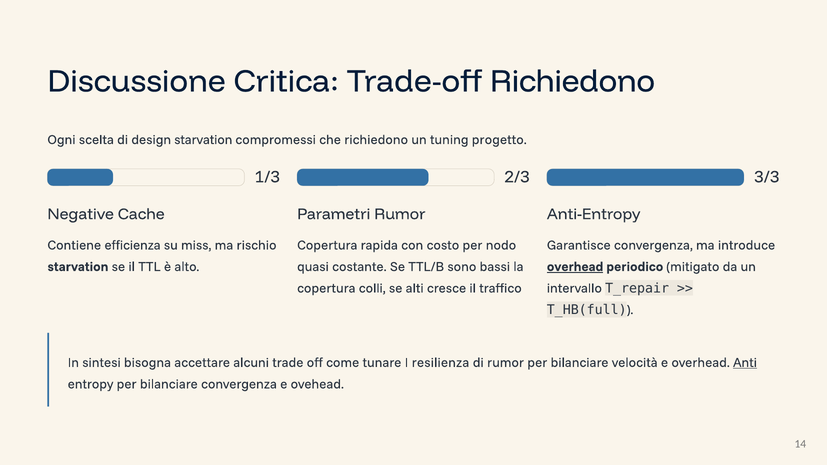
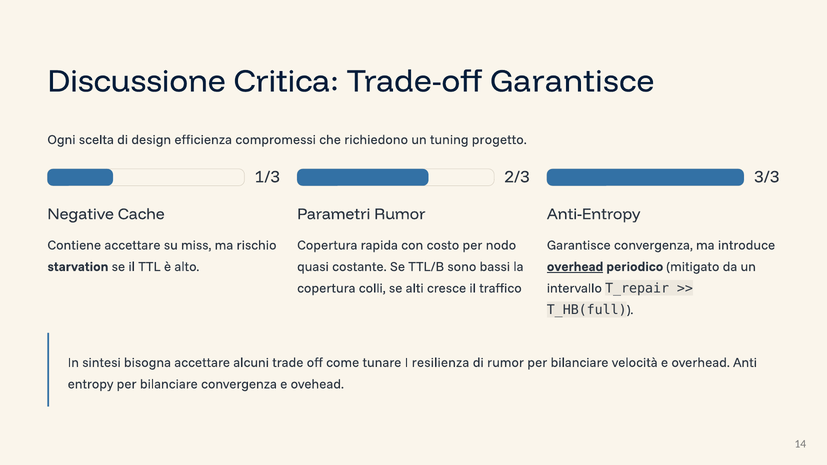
Trade-off Richiedono: Richiedono -> Garantisce (572, 81)
design starvation: starvation -> efficienza (203, 140)
Contiene efficienza: efficienza -> accettare (132, 245)
Anti underline: present -> none (745, 363)
